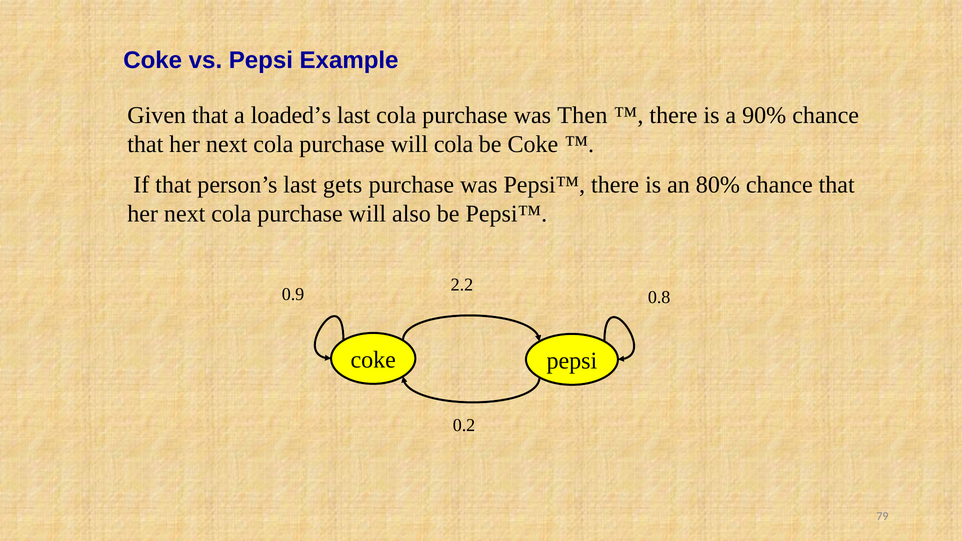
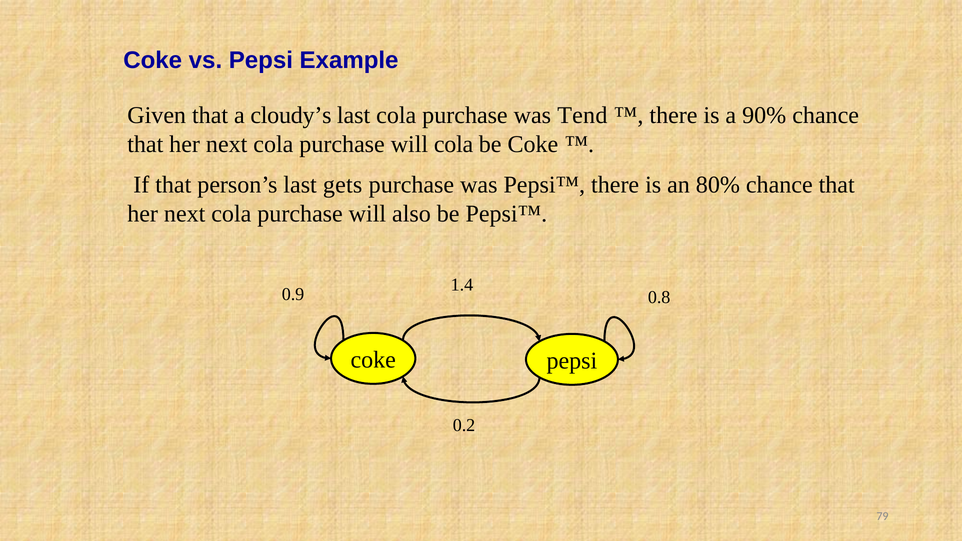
loaded’s: loaded’s -> cloudy’s (291, 115)
Then: Then -> Tend (582, 115)
2.2: 2.2 -> 1.4 (462, 285)
